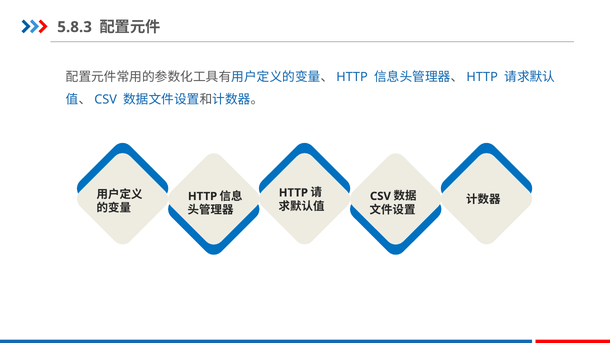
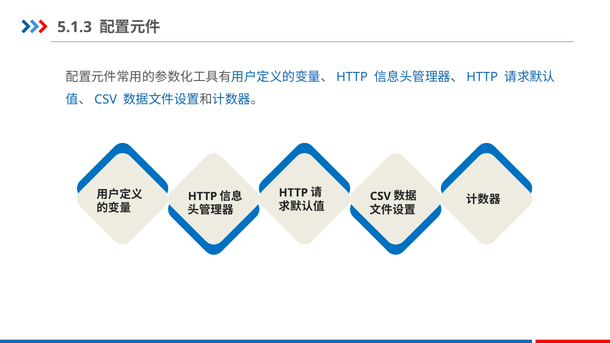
5.8.3: 5.8.3 -> 5.1.3 (75, 27)
